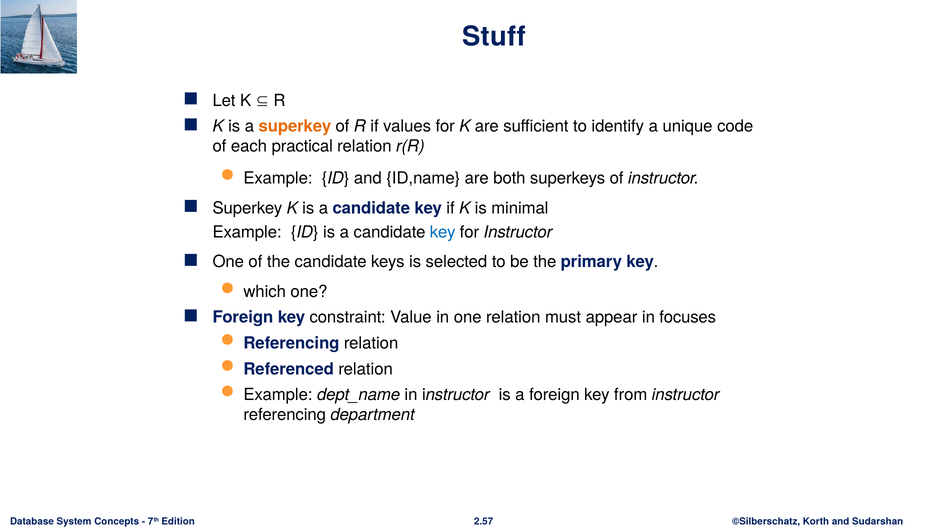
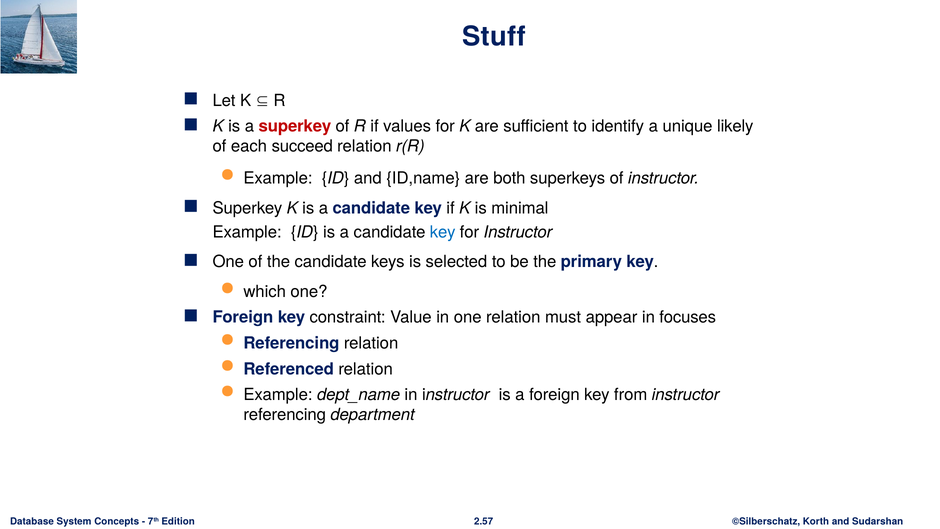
superkey colour: orange -> red (295, 126)
code: code -> likely (735, 126)
practical: practical -> succeed (302, 146)
